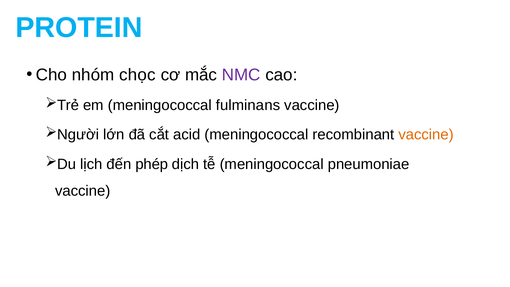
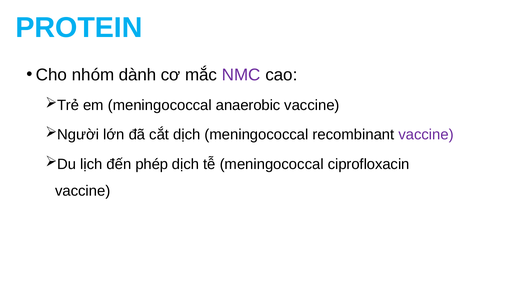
chọc: chọc -> dành (138, 75)
fulminans: fulminans -> anaerobic (248, 105)
cắt acid: acid -> dịch (187, 135)
vaccine colour: orange -> purple (426, 135)
pneumoniae: pneumoniae -> ciprofloxacin (369, 164)
